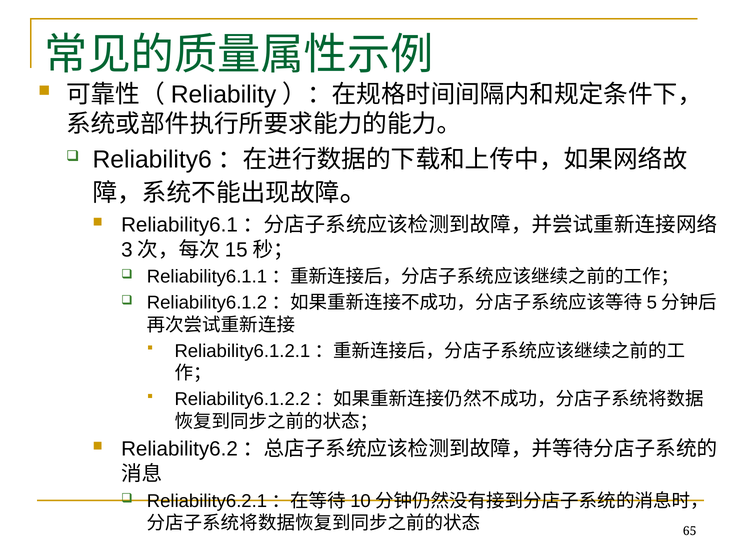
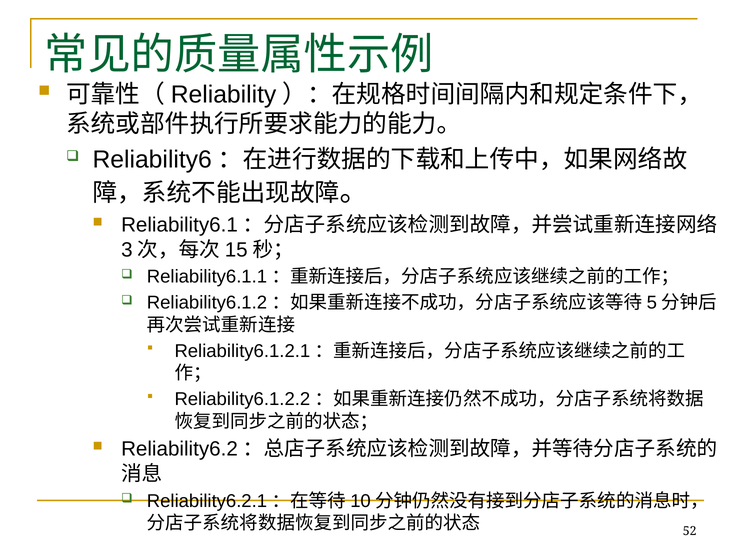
65: 65 -> 52 (690, 531)
